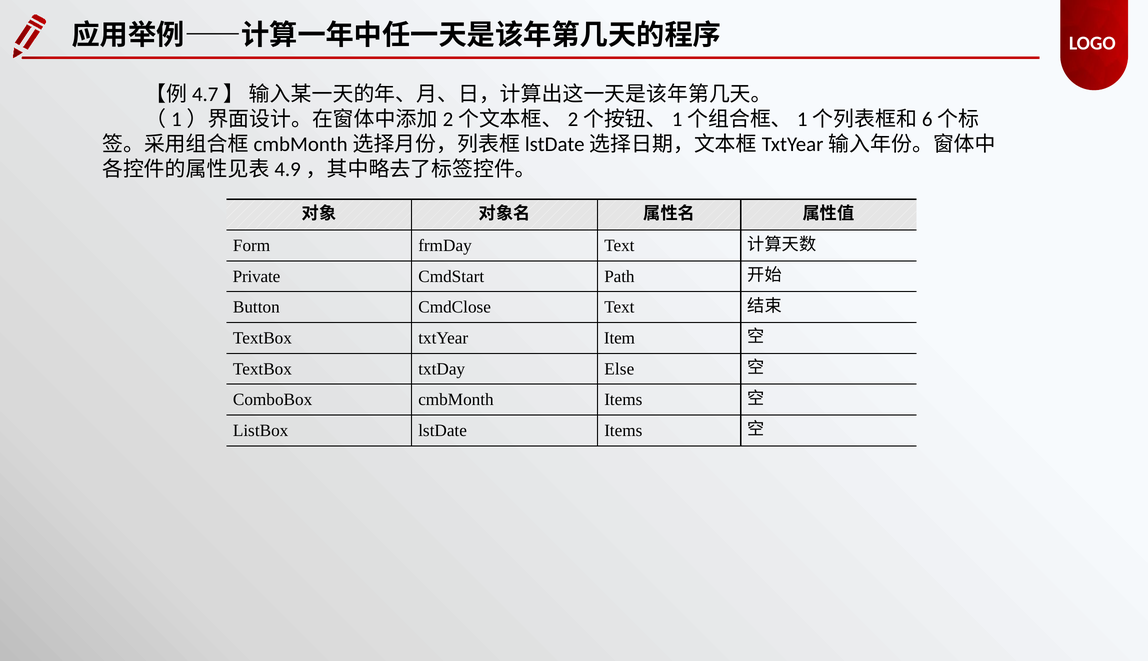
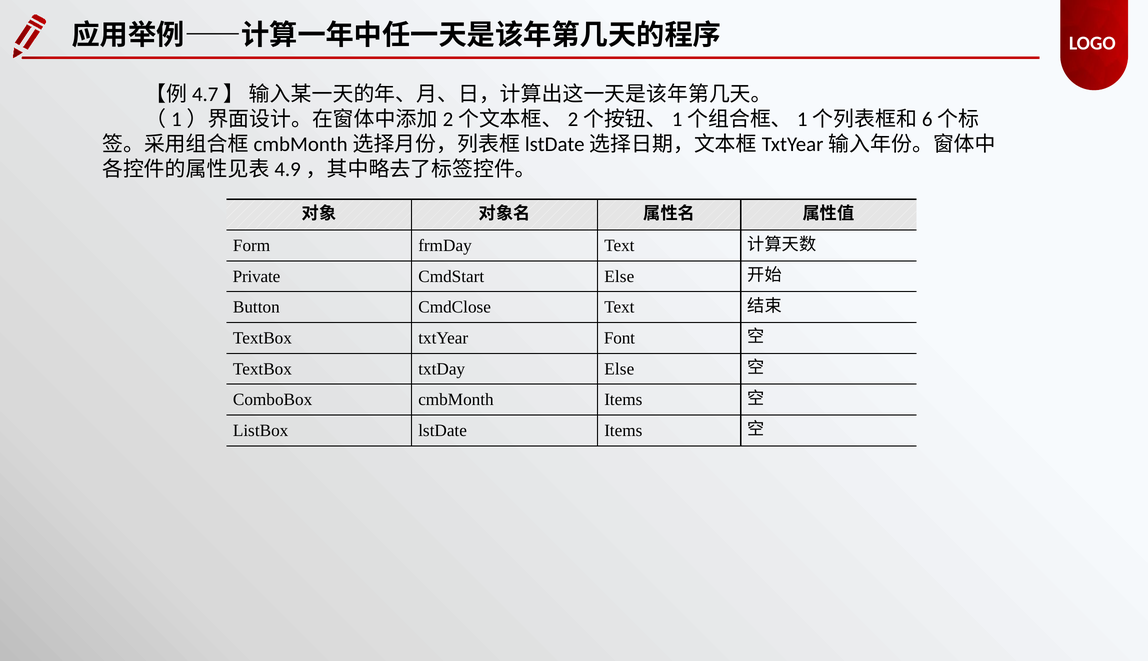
CmdStart Path: Path -> Else (619, 276)
Item: Item -> Font (619, 338)
